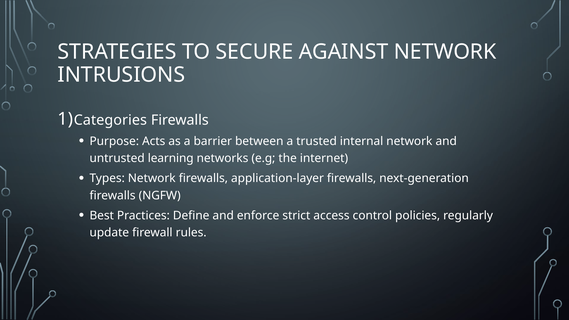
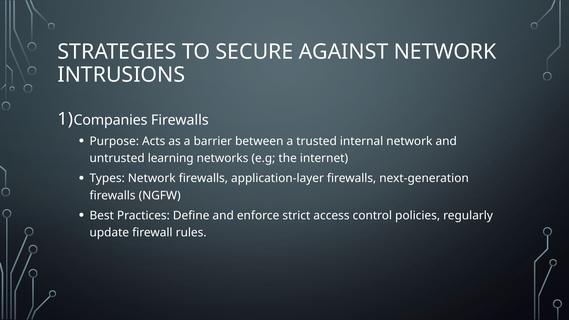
Categories: Categories -> Companies (110, 120)
